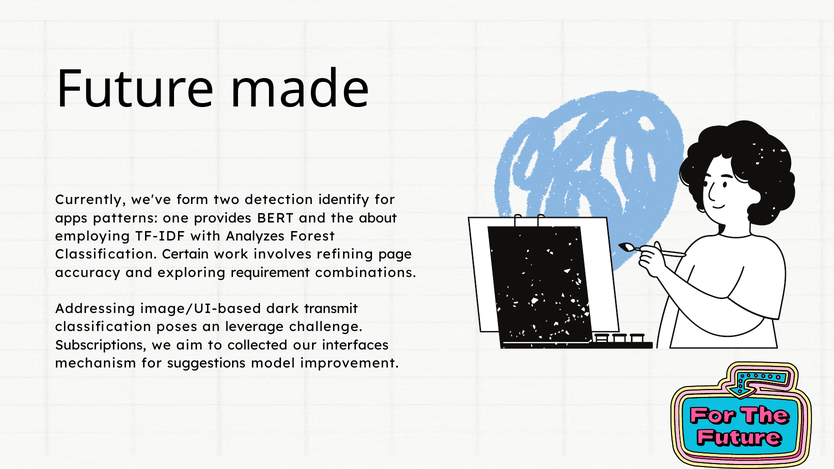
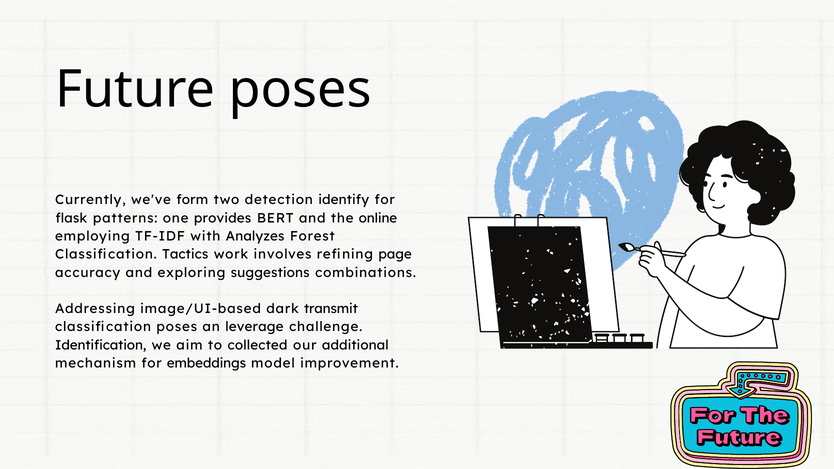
Future made: made -> poses (300, 90)
apps: apps -> flask (71, 218)
about: about -> online (378, 218)
Certain: Certain -> Tactics (185, 254)
requirement: requirement -> suggestions (270, 273)
Subscriptions: Subscriptions -> Identification (101, 345)
interfaces: interfaces -> additional (355, 345)
suggestions: suggestions -> embeddings (206, 363)
